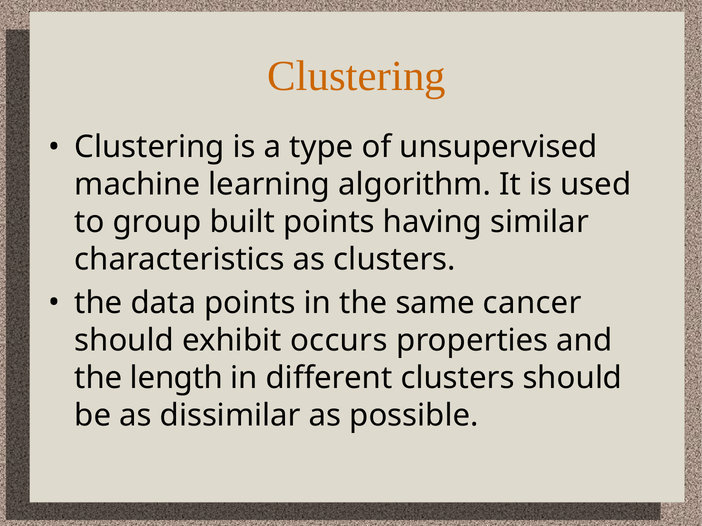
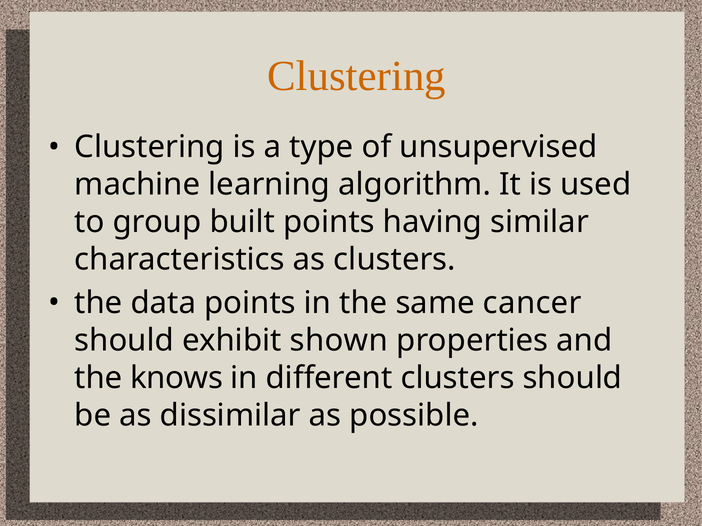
occurs: occurs -> shown (339, 341)
length: length -> knows (177, 378)
